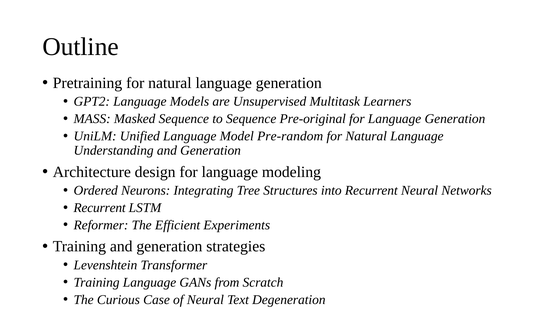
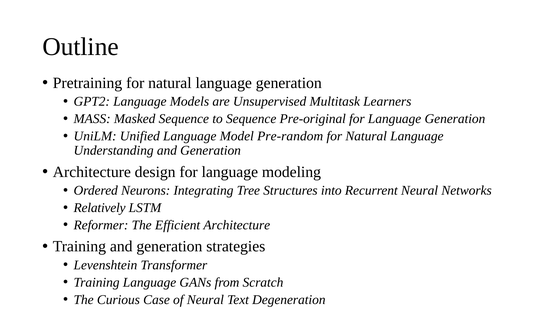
Recurrent: Recurrent -> Relatively (100, 208)
Efficient Experiments: Experiments -> Architecture (237, 225)
